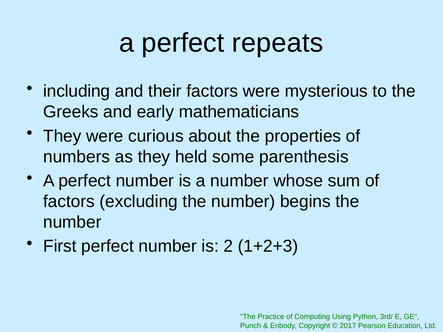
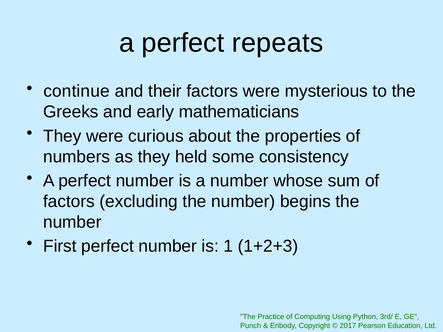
including: including -> continue (77, 91)
parenthesis: parenthesis -> consistency (304, 157)
2: 2 -> 1 (228, 246)
